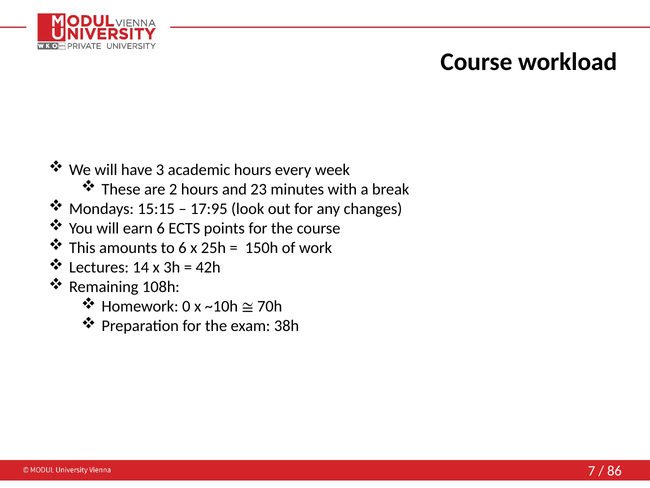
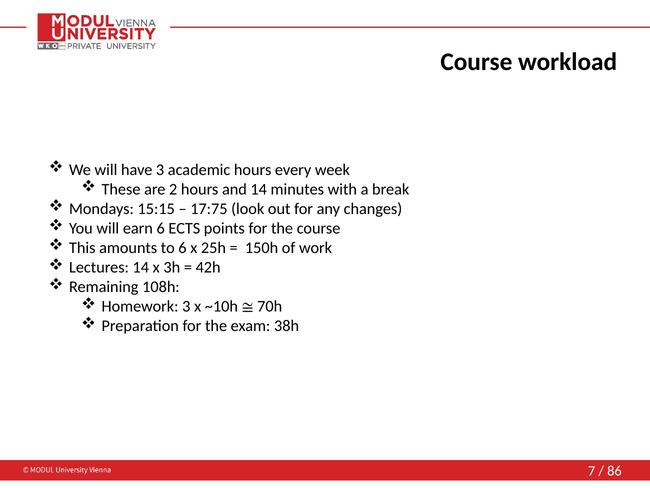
and 23: 23 -> 14 (259, 189)
17:95: 17:95 -> 17:75 (209, 209)
Homework 0: 0 -> 3 (186, 306)
